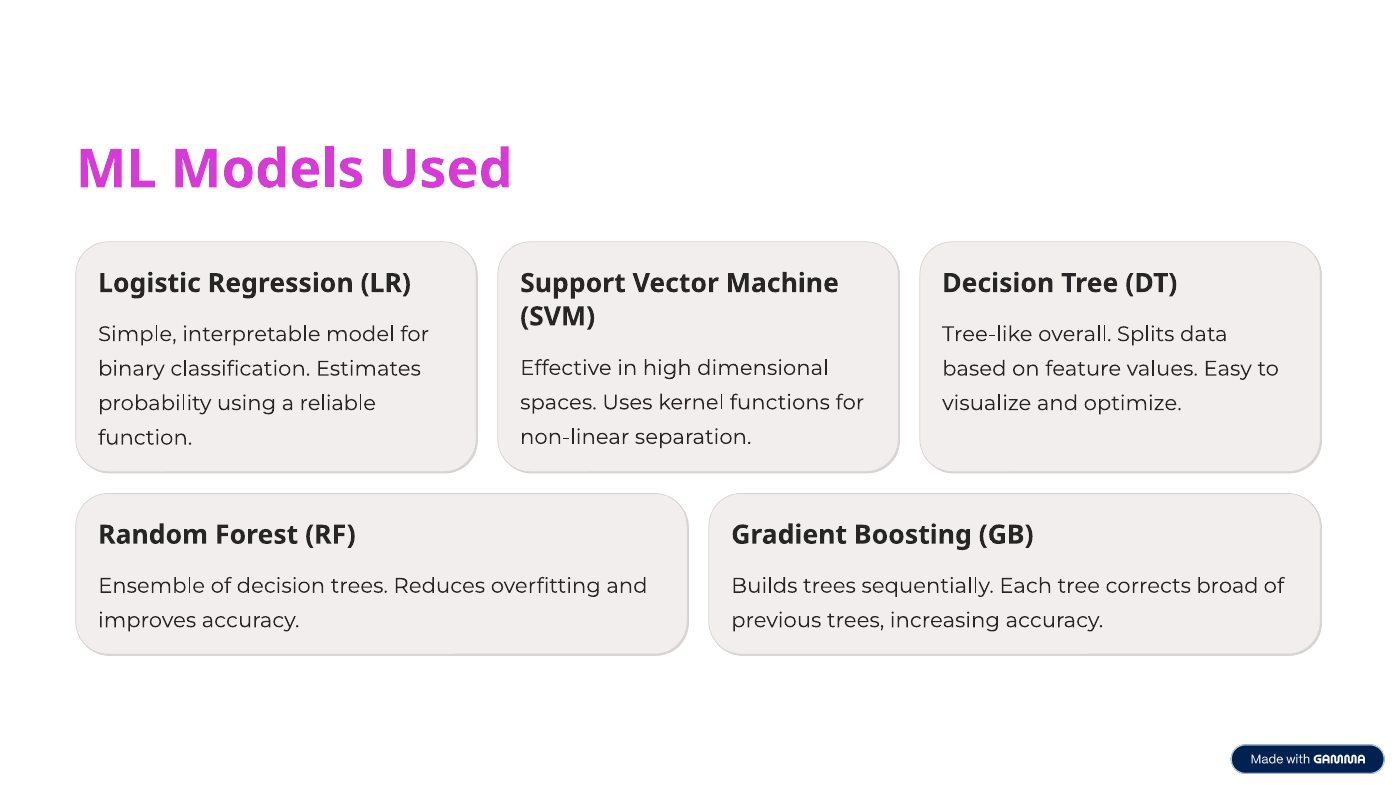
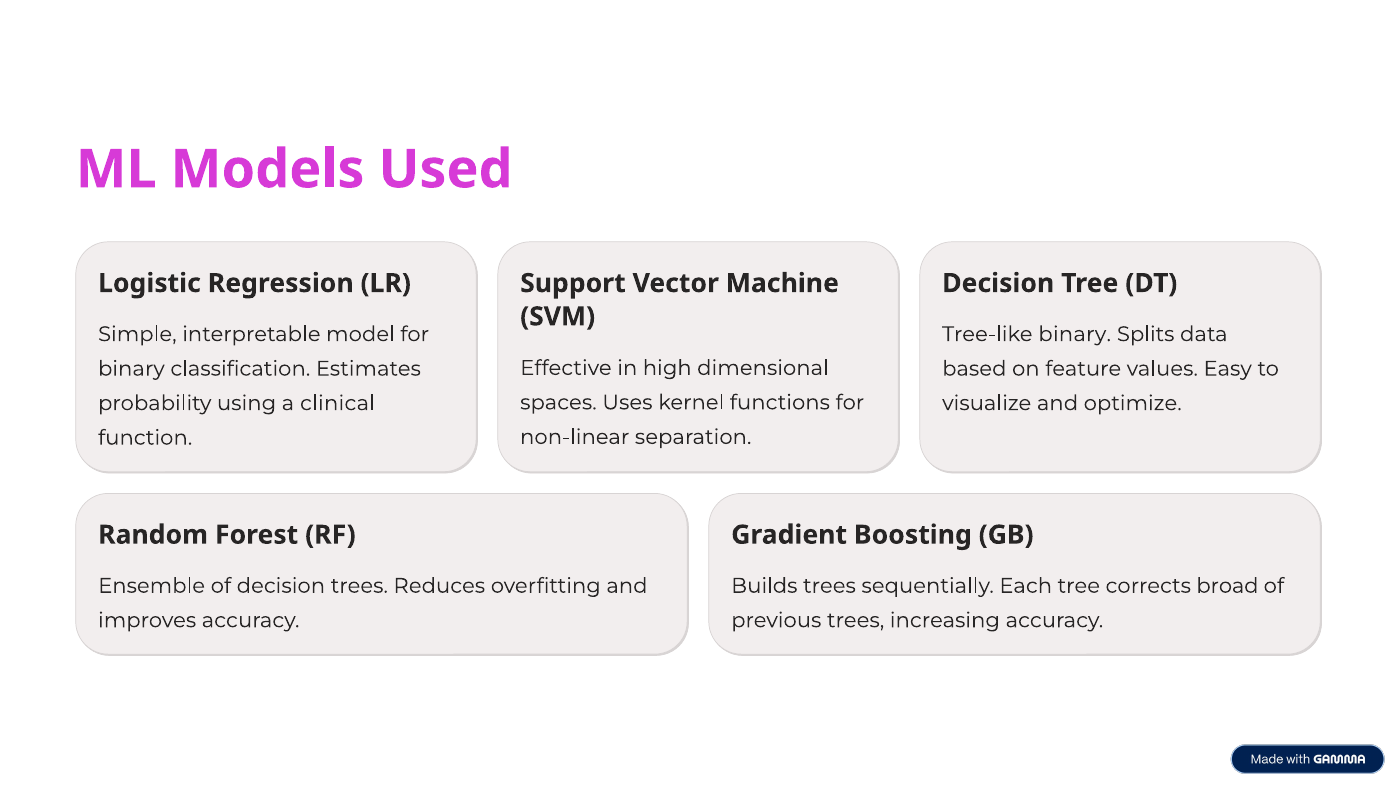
Tree-like overall: overall -> binary (1075, 334)
reliable: reliable -> clinical (338, 403)
